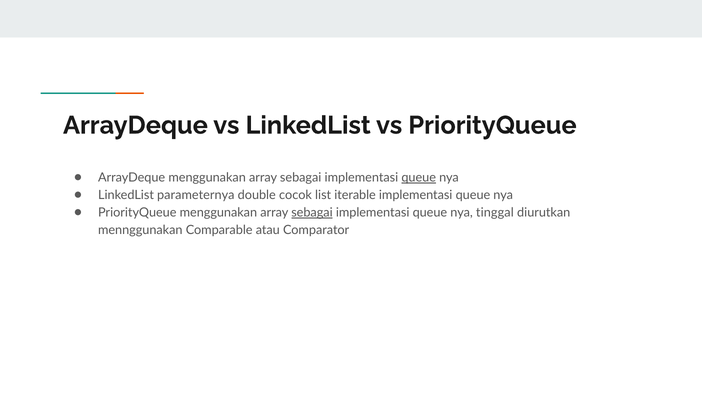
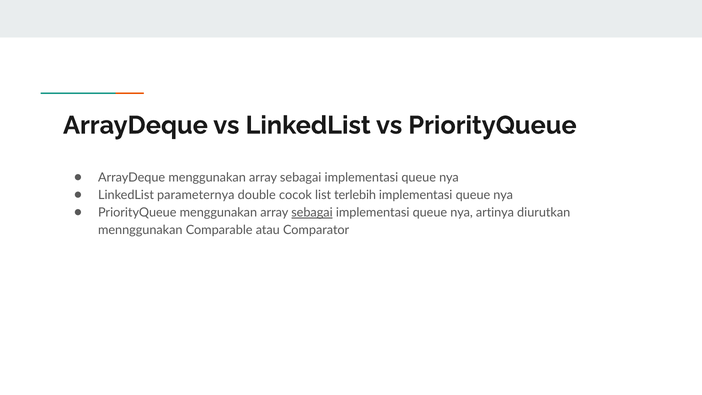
queue underline: present -> none (419, 177)
iterable: iterable -> terlebih (355, 195)
tinggal: tinggal -> artinya (495, 212)
